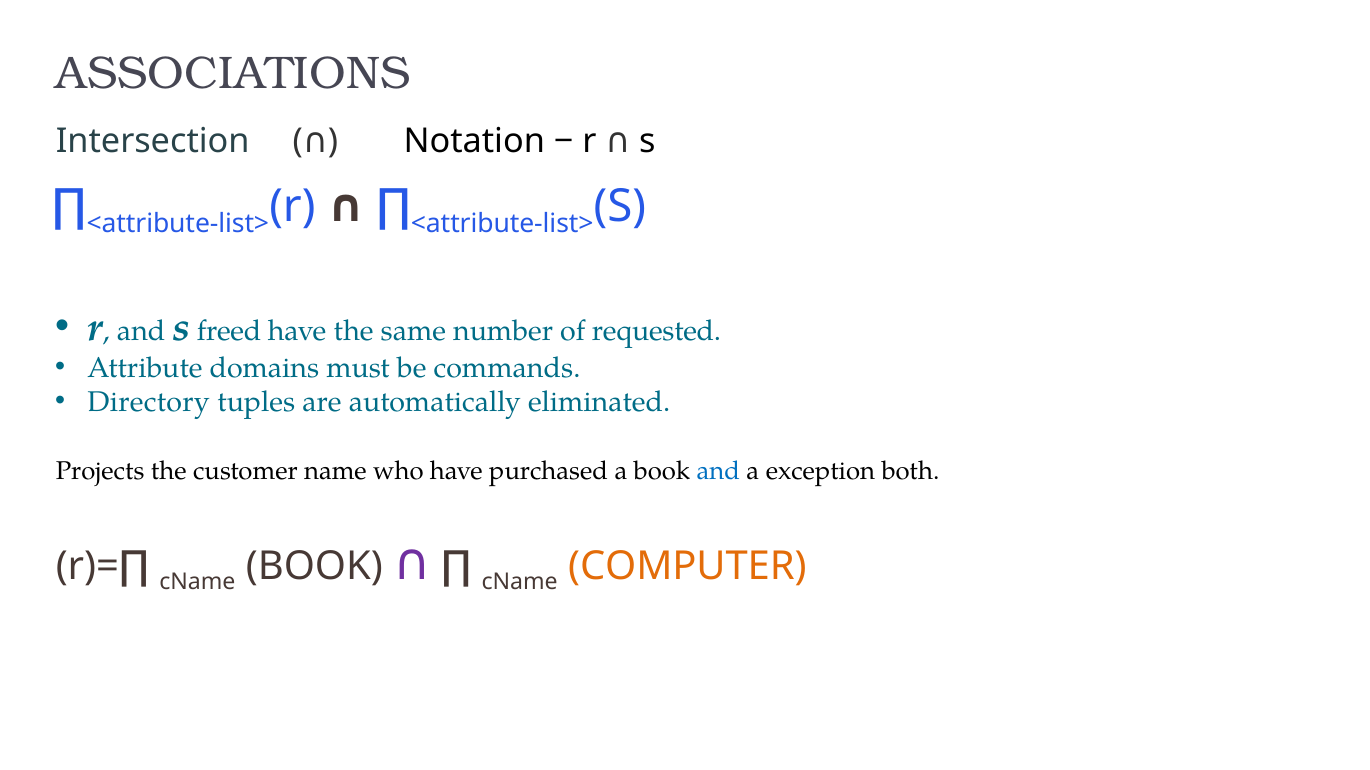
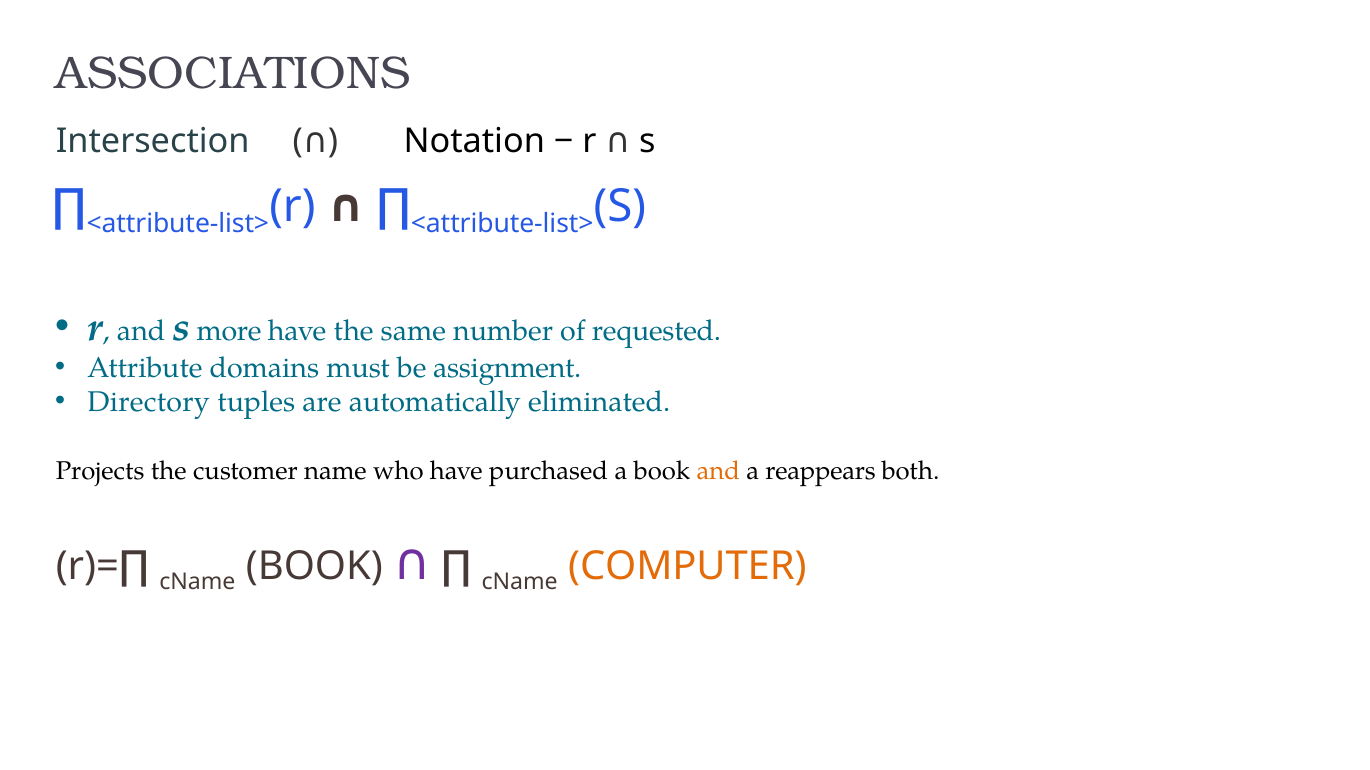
freed: freed -> more (229, 331)
commands: commands -> assignment (507, 368)
and colour: blue -> orange (718, 471)
exception: exception -> reappears (821, 471)
